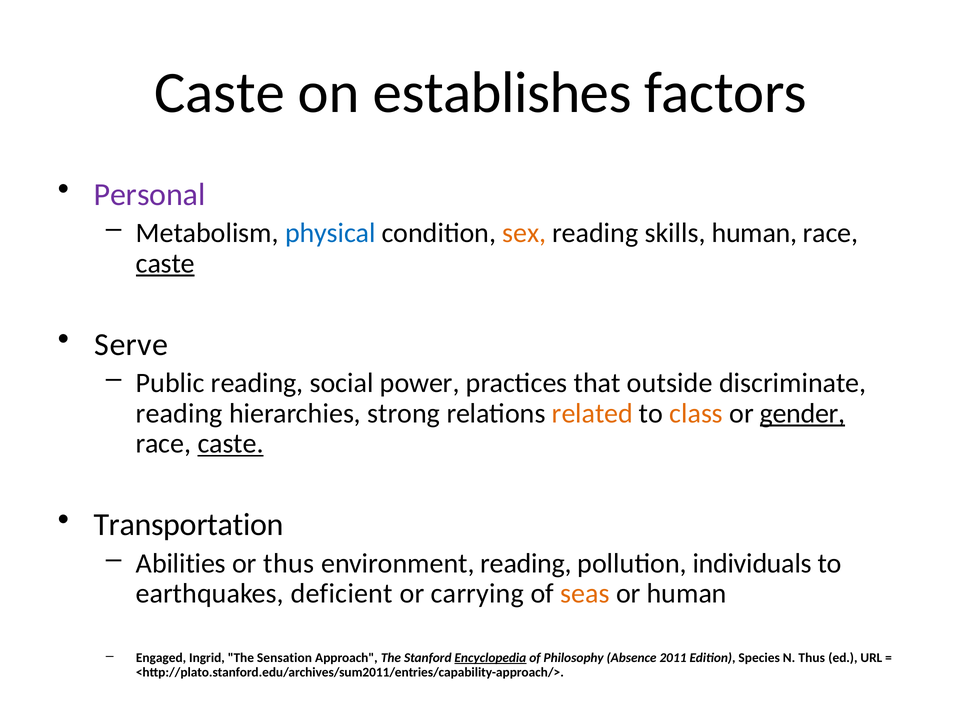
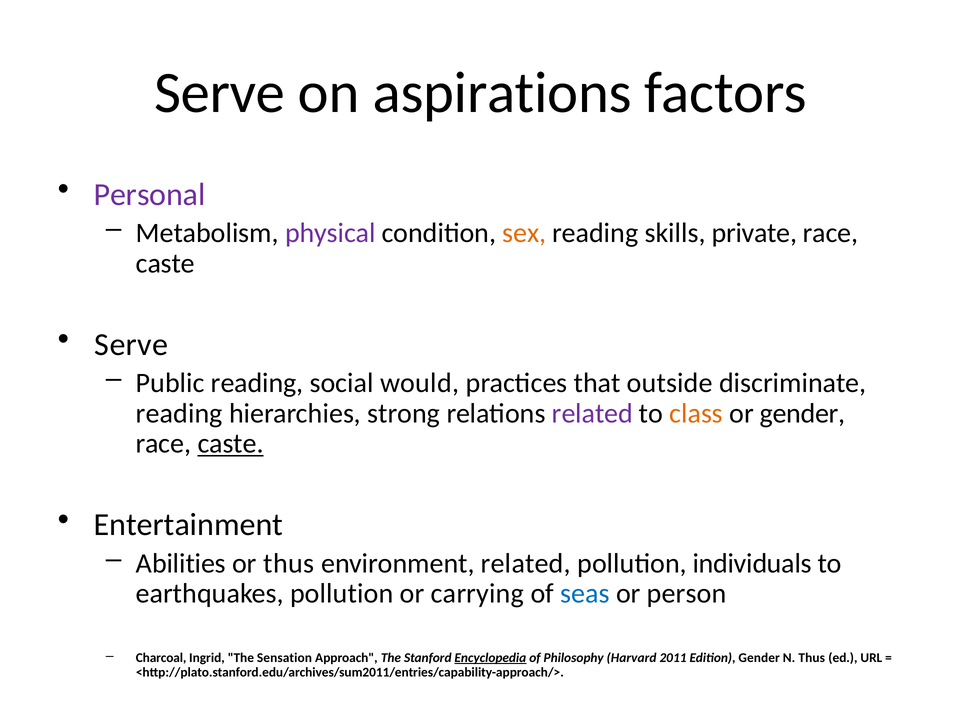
Caste: Caste -> Serve (220, 93)
establishes: establishes -> aspirations (502, 93)
physical colour: blue -> purple (330, 233)
skills human: human -> private (754, 233)
caste underline: present -> none (165, 264)
power: power -> would (420, 383)
related colour: orange -> purple (592, 414)
gender underline: present -> none (803, 414)
Transportation: Transportation -> Entertainment (188, 525)
environment reading: reading -> related (526, 564)
earthquakes deficient: deficient -> pollution (342, 594)
seas colour: orange -> blue (585, 594)
or human: human -> person (687, 594)
Engaged: Engaged -> Charcoal (161, 658)
Absence: Absence -> Harvard (632, 658)
Edition Species: Species -> Gender (759, 658)
